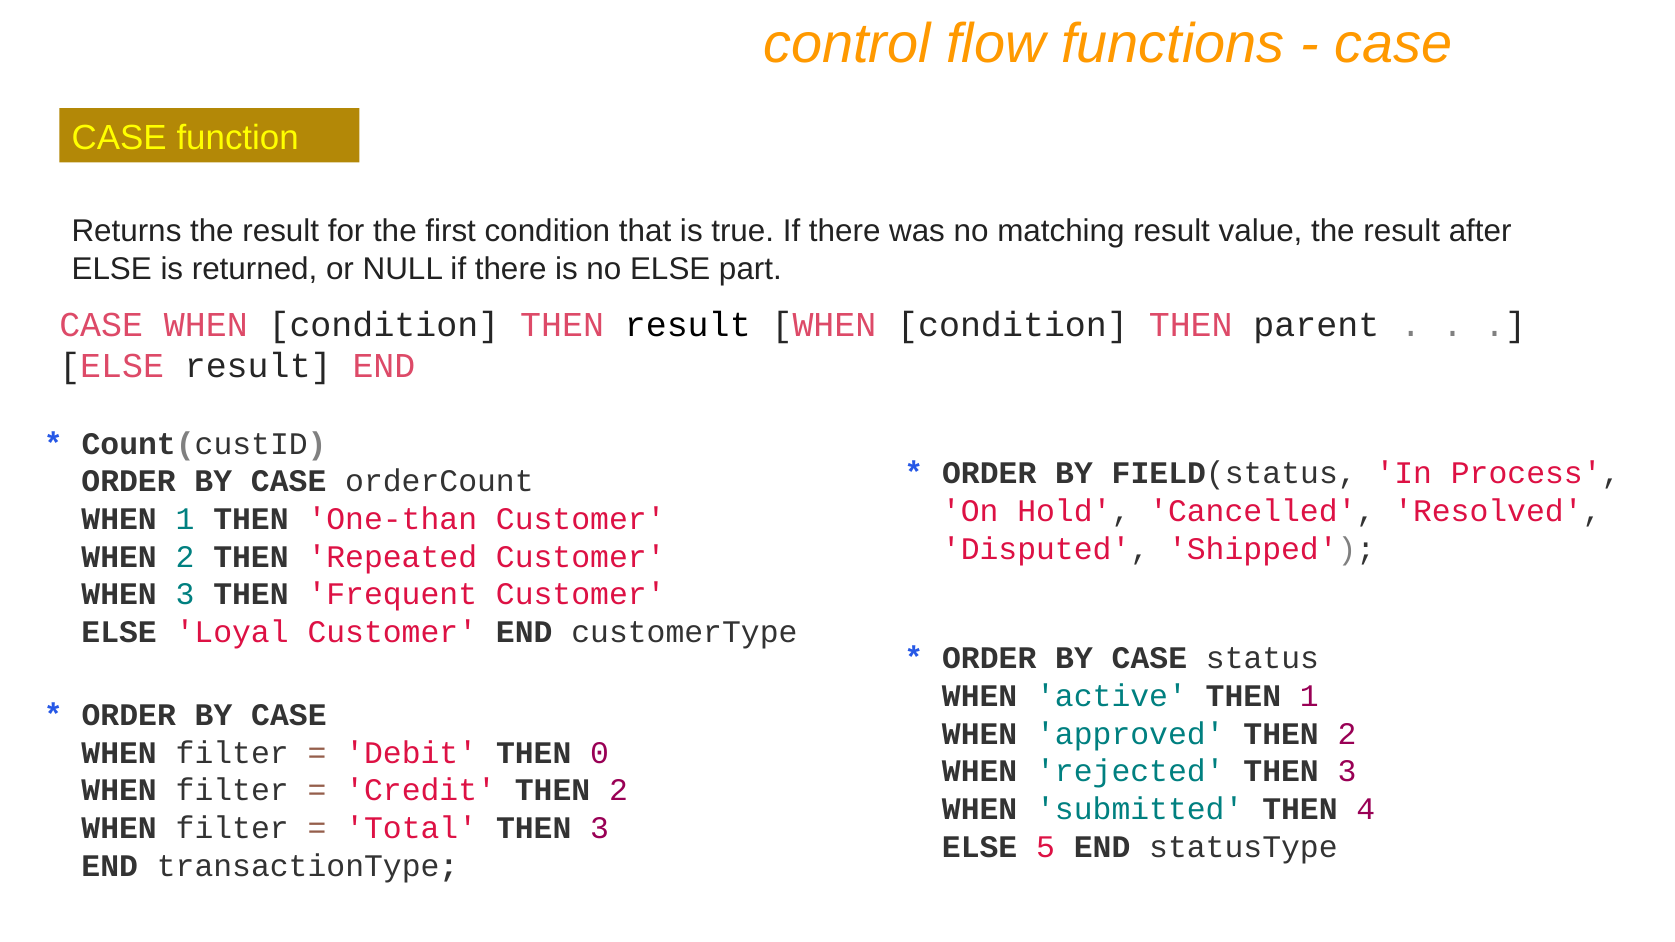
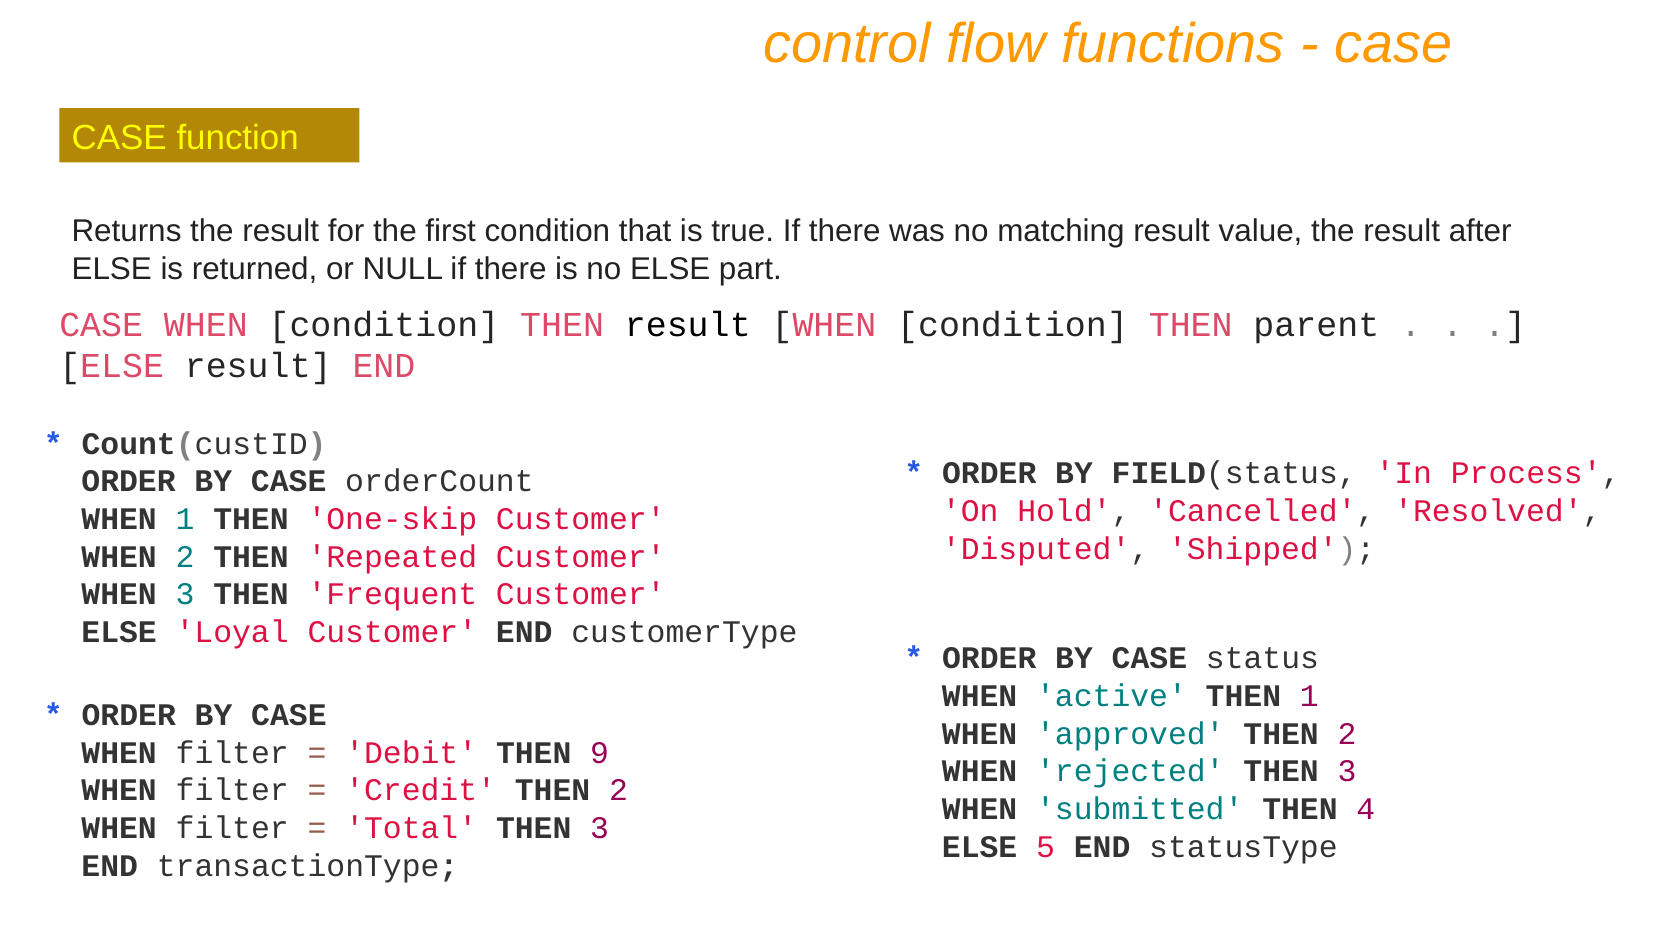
One-than: One-than -> One-skip (392, 519)
0: 0 -> 9 (600, 753)
